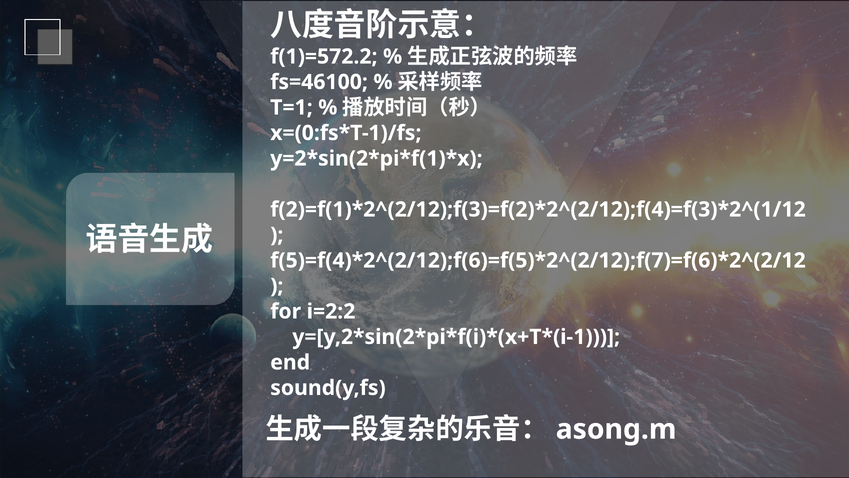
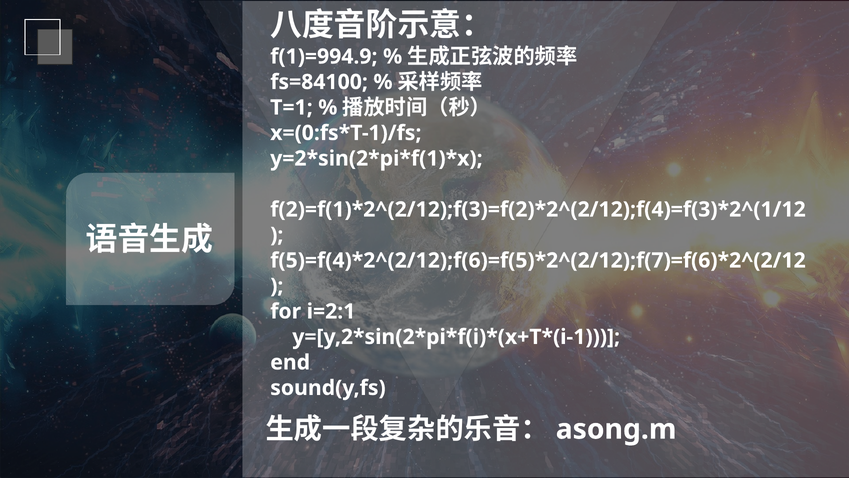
f(1)=572.2: f(1)=572.2 -> f(1)=994.9 (324, 56)
fs=46100: fs=46100 -> fs=84100 (319, 82)
i=2:2: i=2:2 -> i=2:1 (331, 311)
